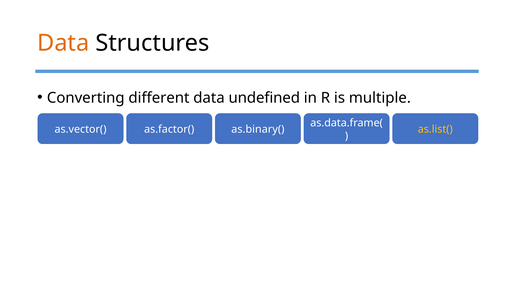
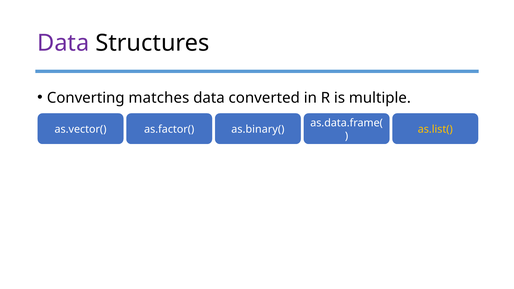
Data colour: orange -> purple (63, 43)
different: different -> matches (159, 98)
undefined: undefined -> converted (264, 98)
